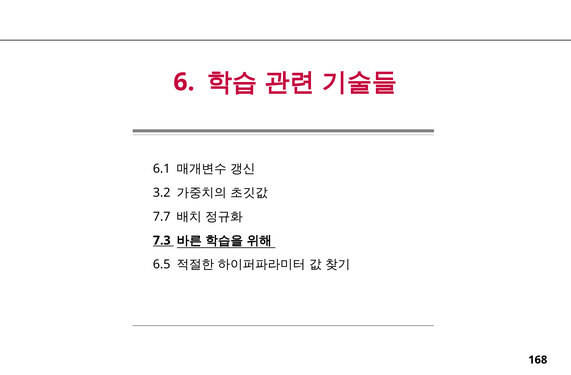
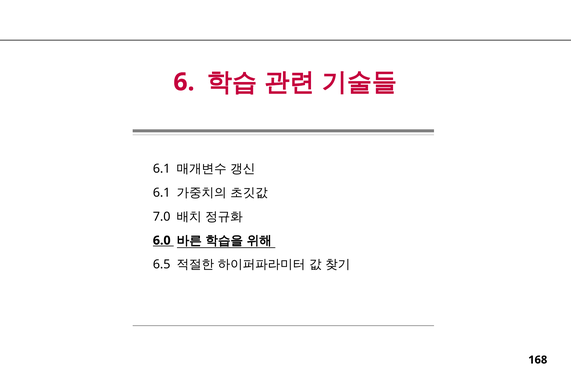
3.2: 3.2 -> 6.1 (162, 193)
7.7: 7.7 -> 7.0 (162, 217)
7.3: 7.3 -> 6.0 (162, 240)
